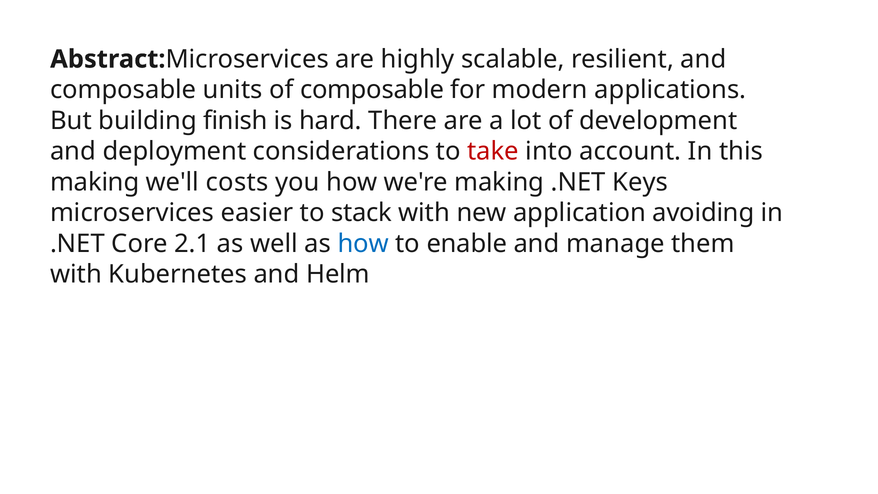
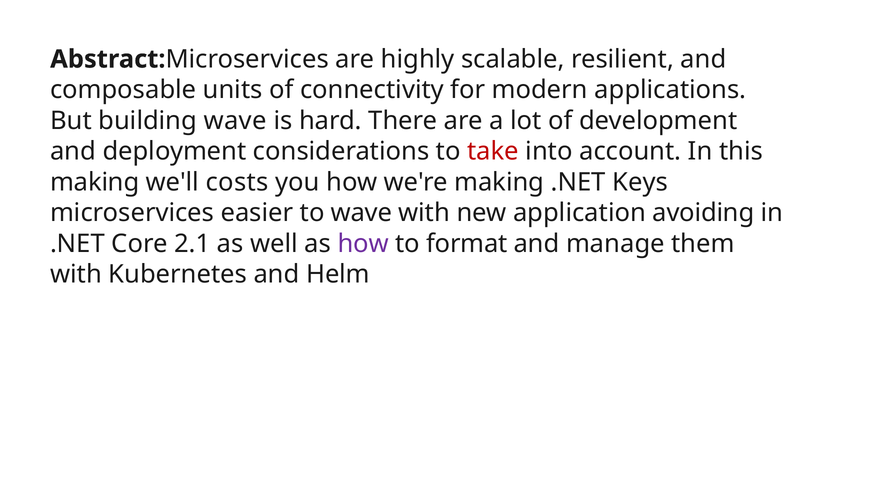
of composable: composable -> connectivity (372, 90)
building finish: finish -> wave (235, 121)
to stack: stack -> wave (362, 213)
how colour: blue -> purple (363, 244)
enable: enable -> format (467, 244)
